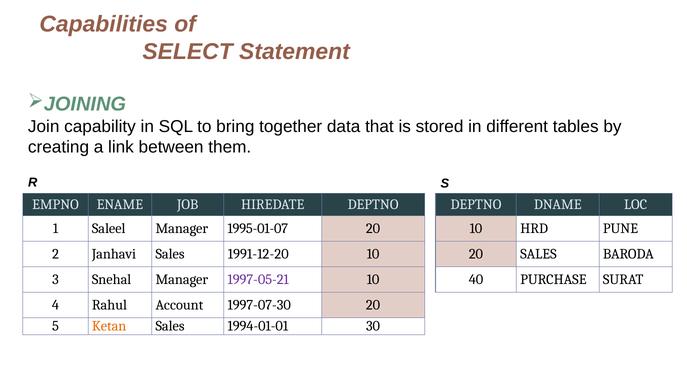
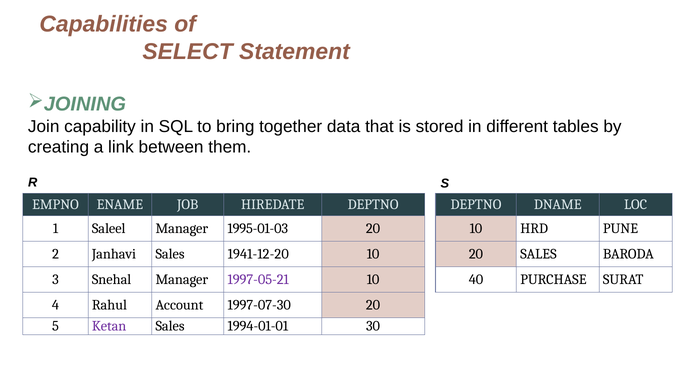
1995-01-07: 1995-01-07 -> 1995-01-03 (258, 229)
1991-12-20: 1991-12-20 -> 1941-12-20 (258, 254)
Ketan colour: orange -> purple (109, 327)
